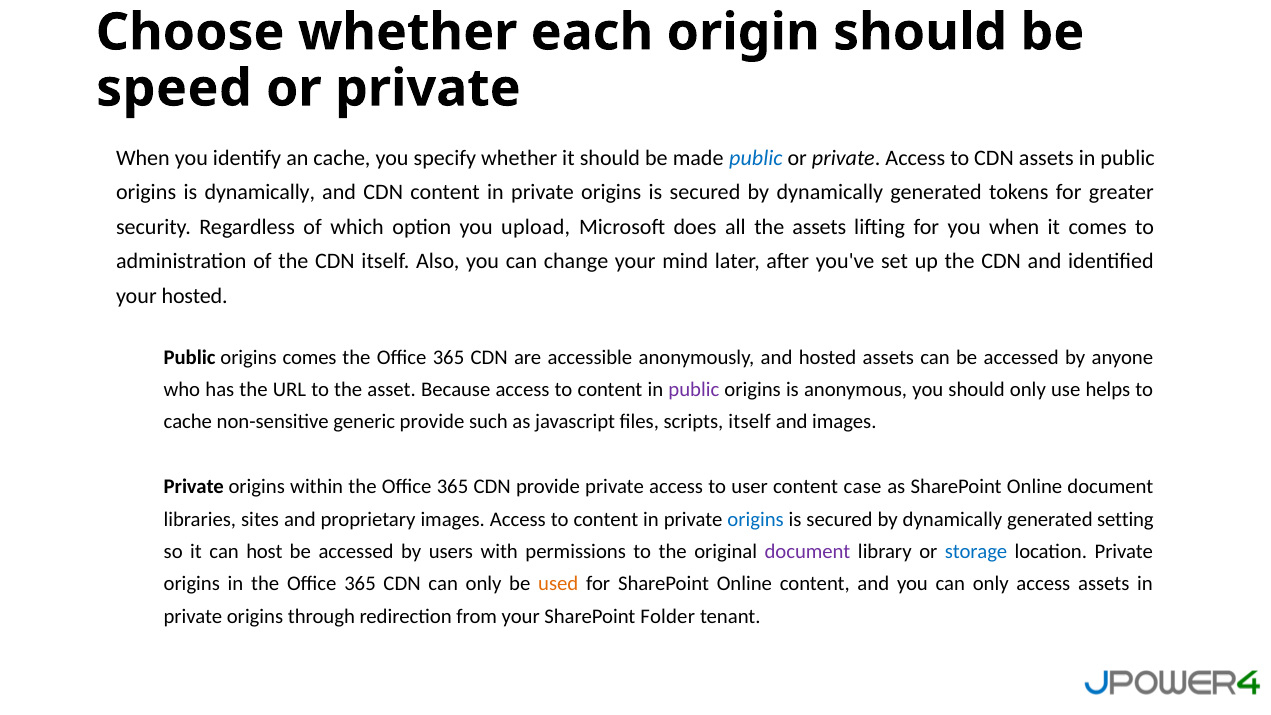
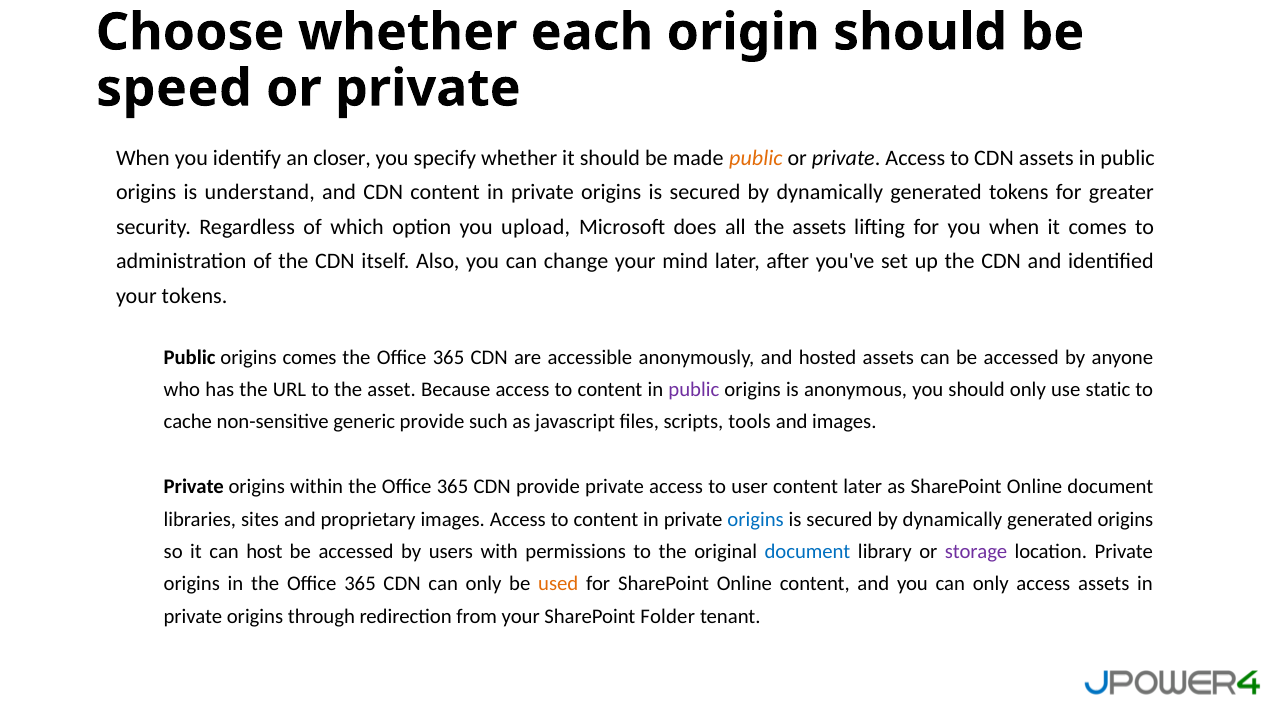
an cache: cache -> closer (342, 158)
public colour: blue -> orange (756, 158)
is dynamically: dynamically -> understand (260, 192)
your hosted: hosted -> tokens (195, 296)
helps: helps -> static (1108, 390)
scripts itself: itself -> tools (750, 422)
content case: case -> later (863, 487)
generated setting: setting -> origins (1125, 519)
document colour: purple -> blue (808, 551)
storage colour: blue -> purple (976, 551)
